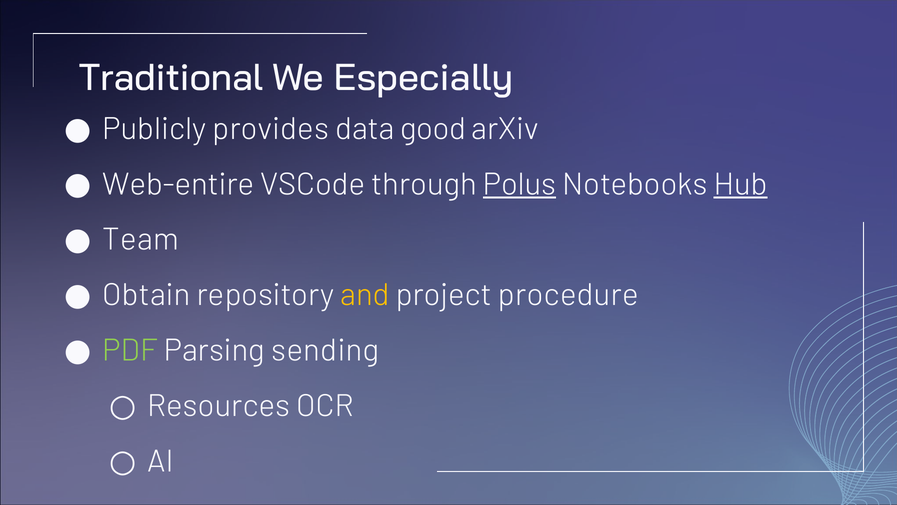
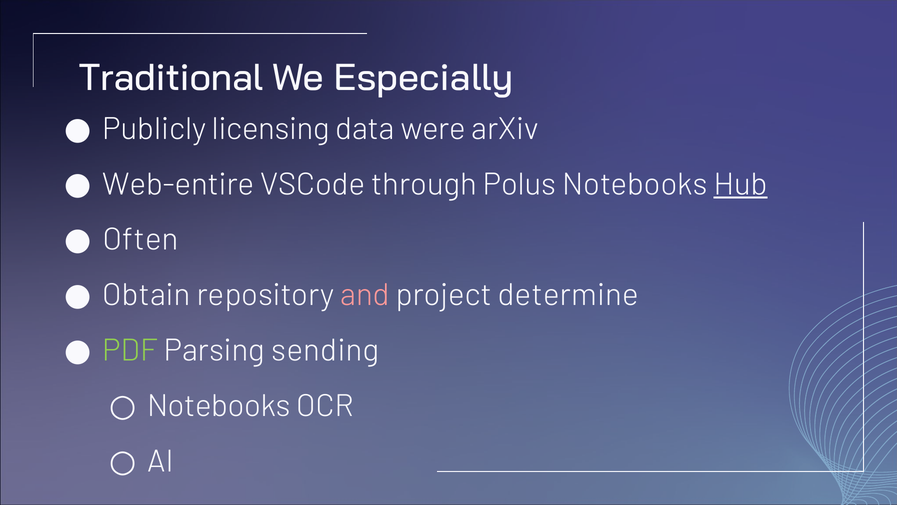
provides: provides -> licensing (271, 129)
good: good -> were (433, 129)
Polus underline: present -> none (520, 184)
Team: Team -> Often (141, 239)
and colour: yellow -> pink (365, 295)
procedure: procedure -> determine (568, 295)
Resources: Resources -> Notebooks (219, 406)
